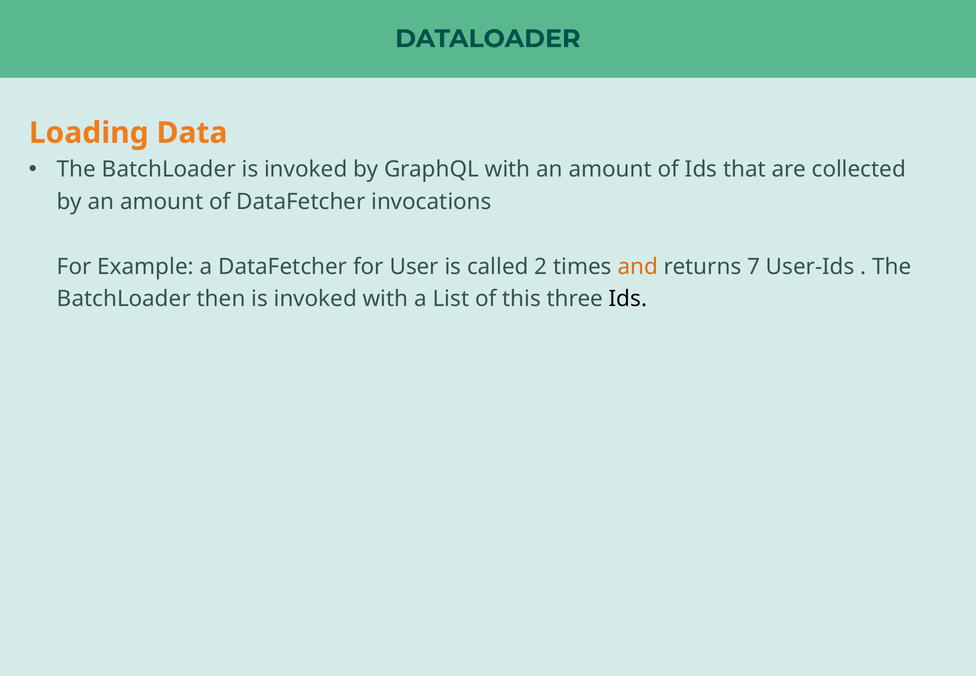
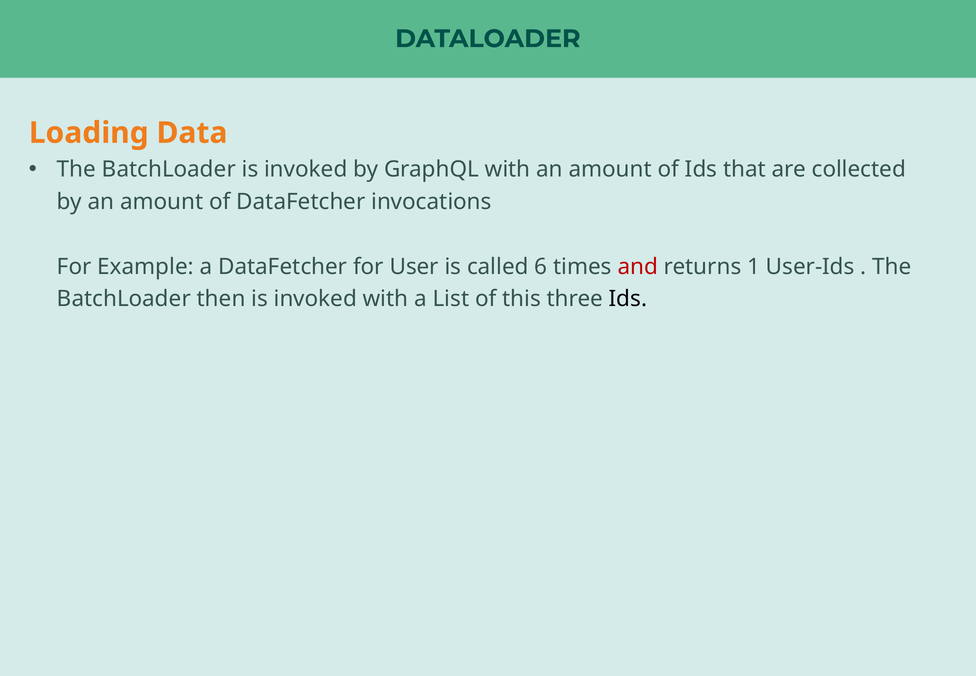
2: 2 -> 6 (541, 266)
and colour: orange -> red (638, 266)
7: 7 -> 1 (754, 266)
